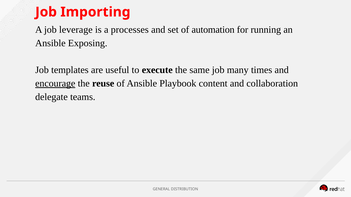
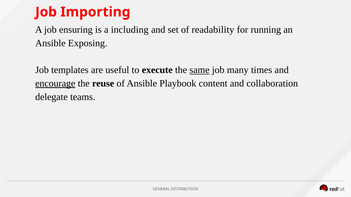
leverage: leverage -> ensuring (76, 30)
processes: processes -> including (130, 30)
automation: automation -> readability (213, 30)
same underline: none -> present (200, 70)
